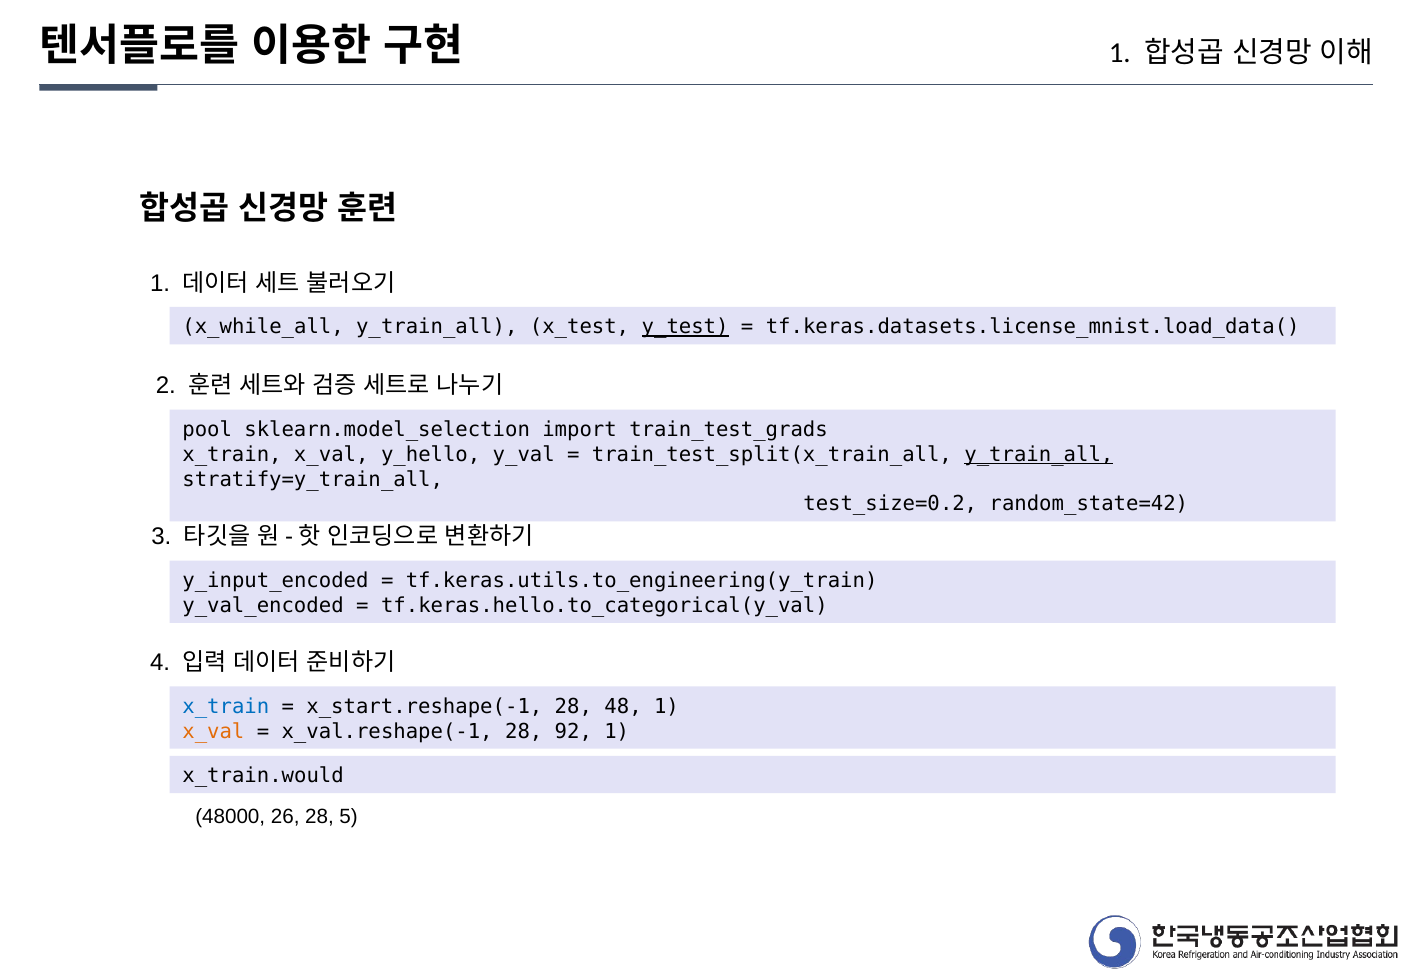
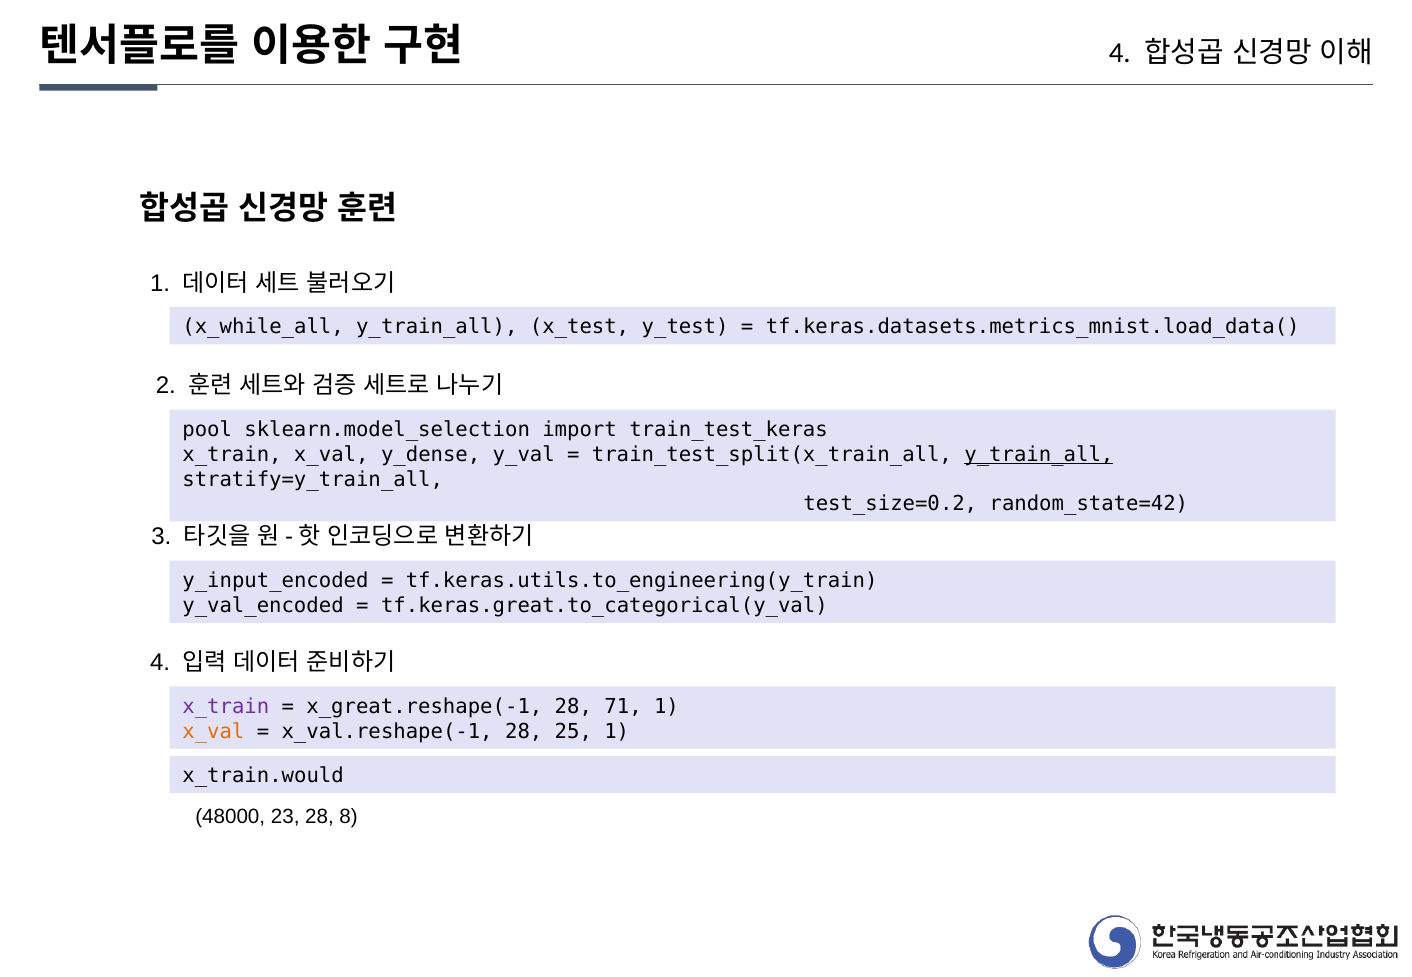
1: 1 -> 4 (1120, 53)
y_test underline: present -> none (685, 327)
tf.keras.datasets.license_mnist.load_data(: tf.keras.datasets.license_mnist.load_data( -> tf.keras.datasets.metrics_mnist.load_data( (1033, 327)
train_test_grads: train_test_grads -> train_test_keras (729, 430)
y_hello: y_hello -> y_dense (431, 455)
tf.keras.hello.to_categorical(y_val: tf.keras.hello.to_categorical(y_val -> tf.keras.great.to_categorical(y_val (604, 606)
x_train colour: blue -> purple (226, 707)
x_start.reshape(-1: x_start.reshape(-1 -> x_great.reshape(-1 (424, 707)
48: 48 -> 71 (623, 707)
92: 92 -> 25 (573, 732)
26: 26 -> 23 (285, 817)
5: 5 -> 8 (349, 817)
